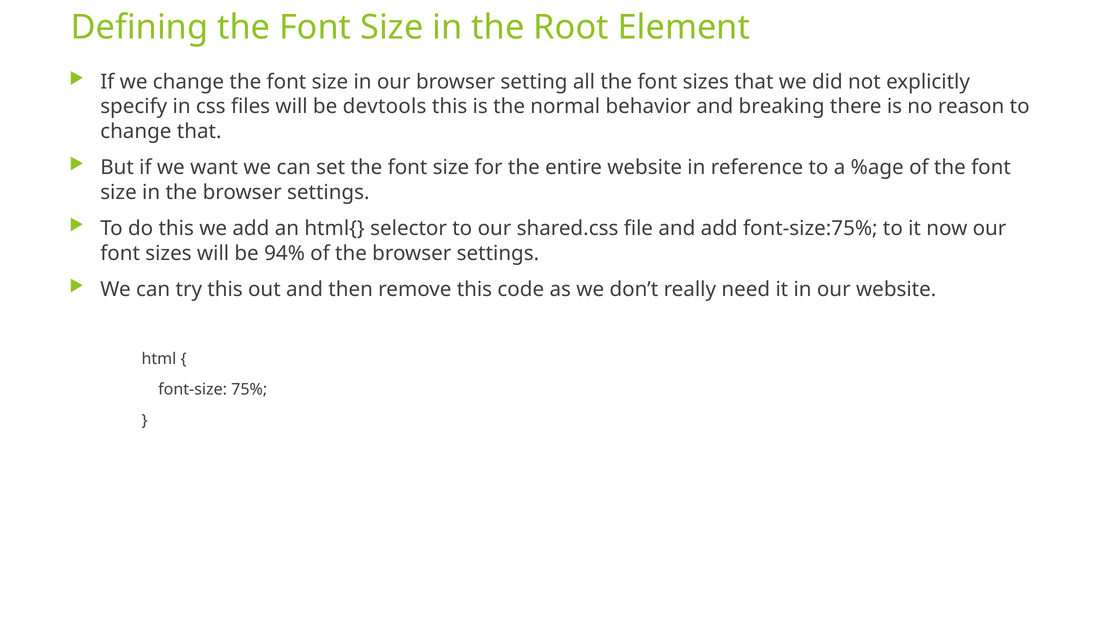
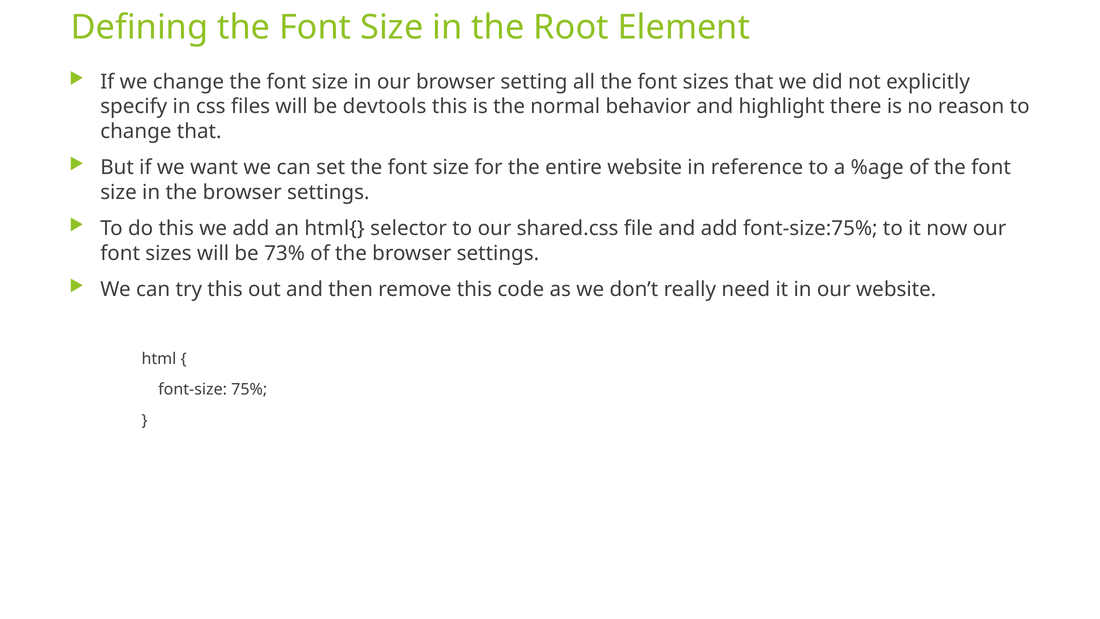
breaking: breaking -> highlight (782, 106)
94%: 94% -> 73% (285, 253)
